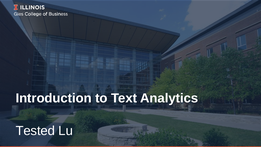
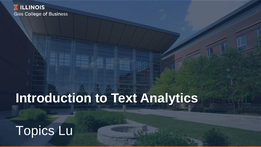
Tested: Tested -> Topics (35, 131)
